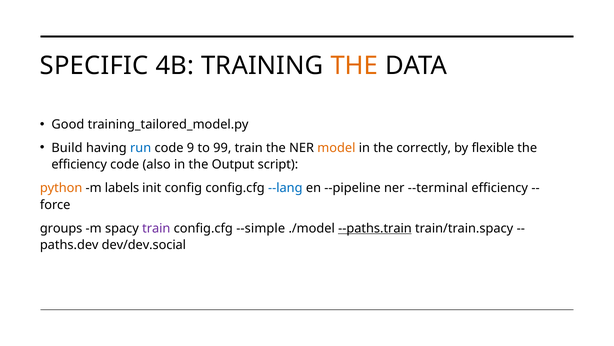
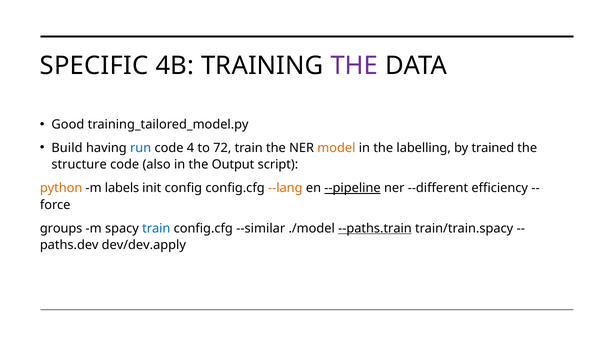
THE colour: orange -> purple (354, 65)
9: 9 -> 4 (191, 148)
99: 99 -> 72 (222, 148)
correctly: correctly -> labelling (424, 148)
flexible: flexible -> trained (493, 148)
efficiency: efficiency -> structure (79, 164)
--lang colour: blue -> orange (285, 188)
--pipeline underline: none -> present (353, 188)
--terminal: --terminal -> --different (438, 188)
train colour: purple -> blue (156, 228)
--simple: --simple -> --similar (261, 228)
dev/dev.social: dev/dev.social -> dev/dev.apply (144, 245)
